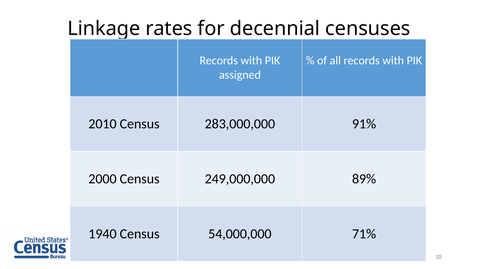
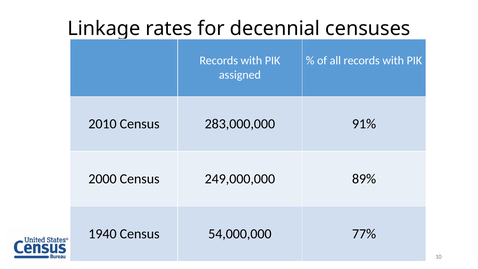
71%: 71% -> 77% (364, 234)
